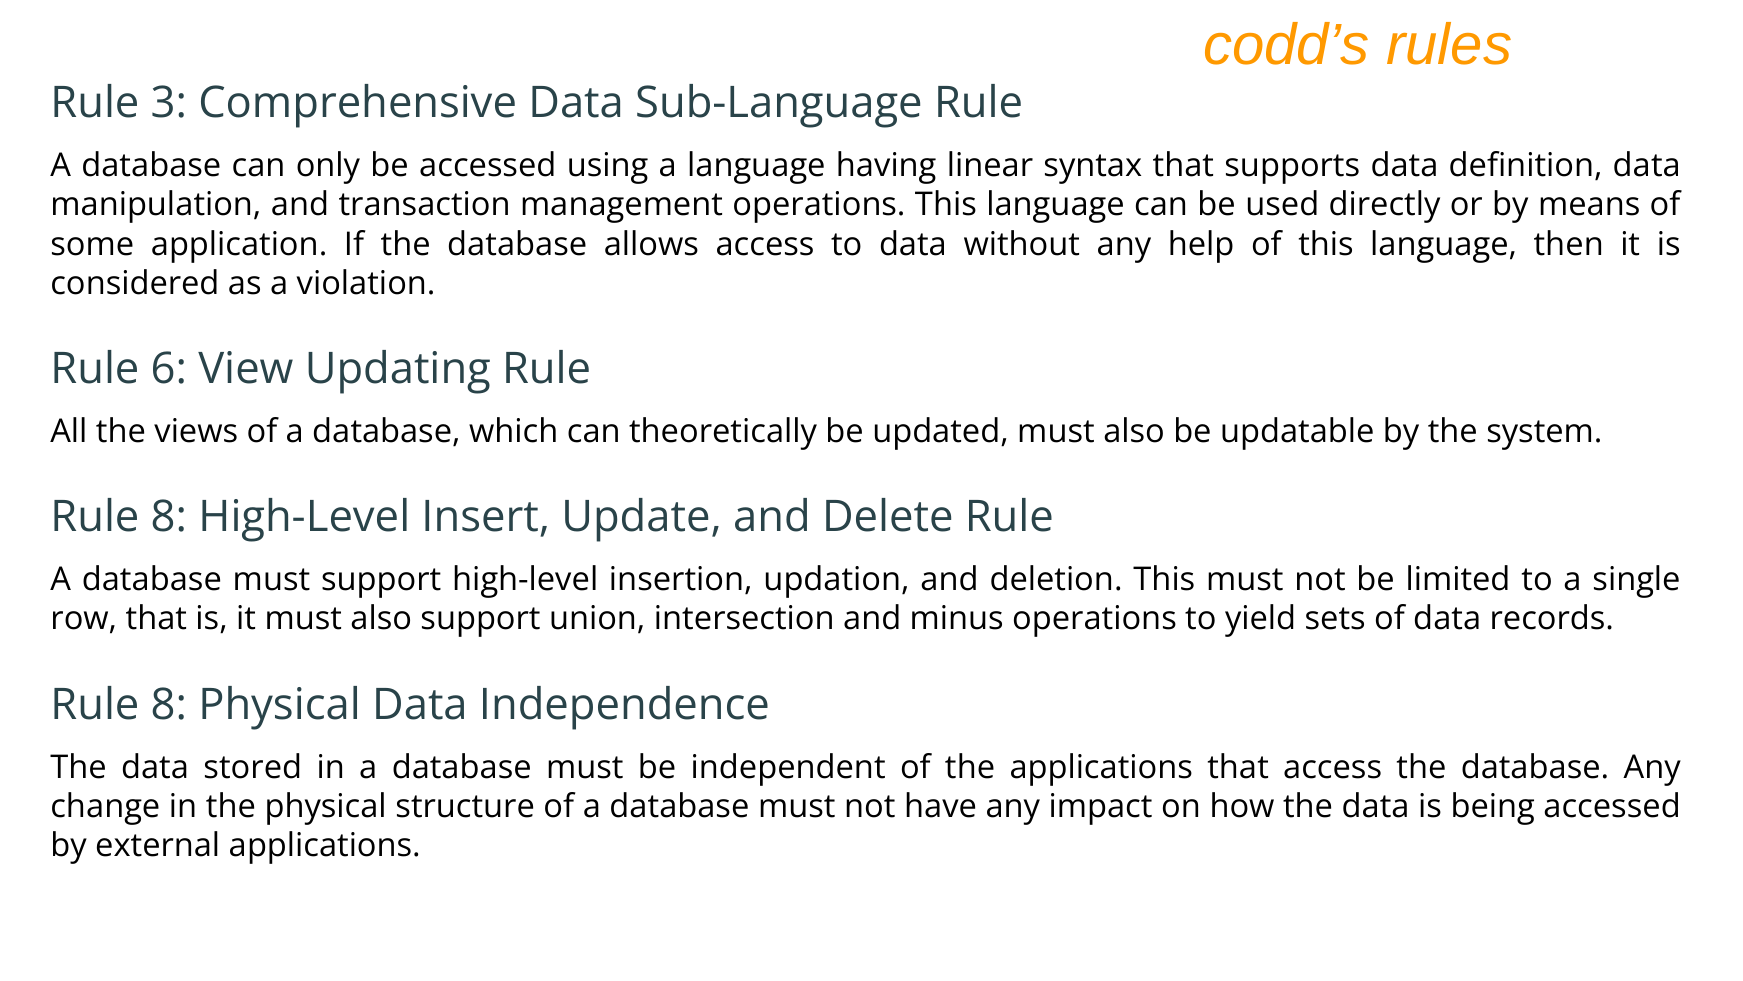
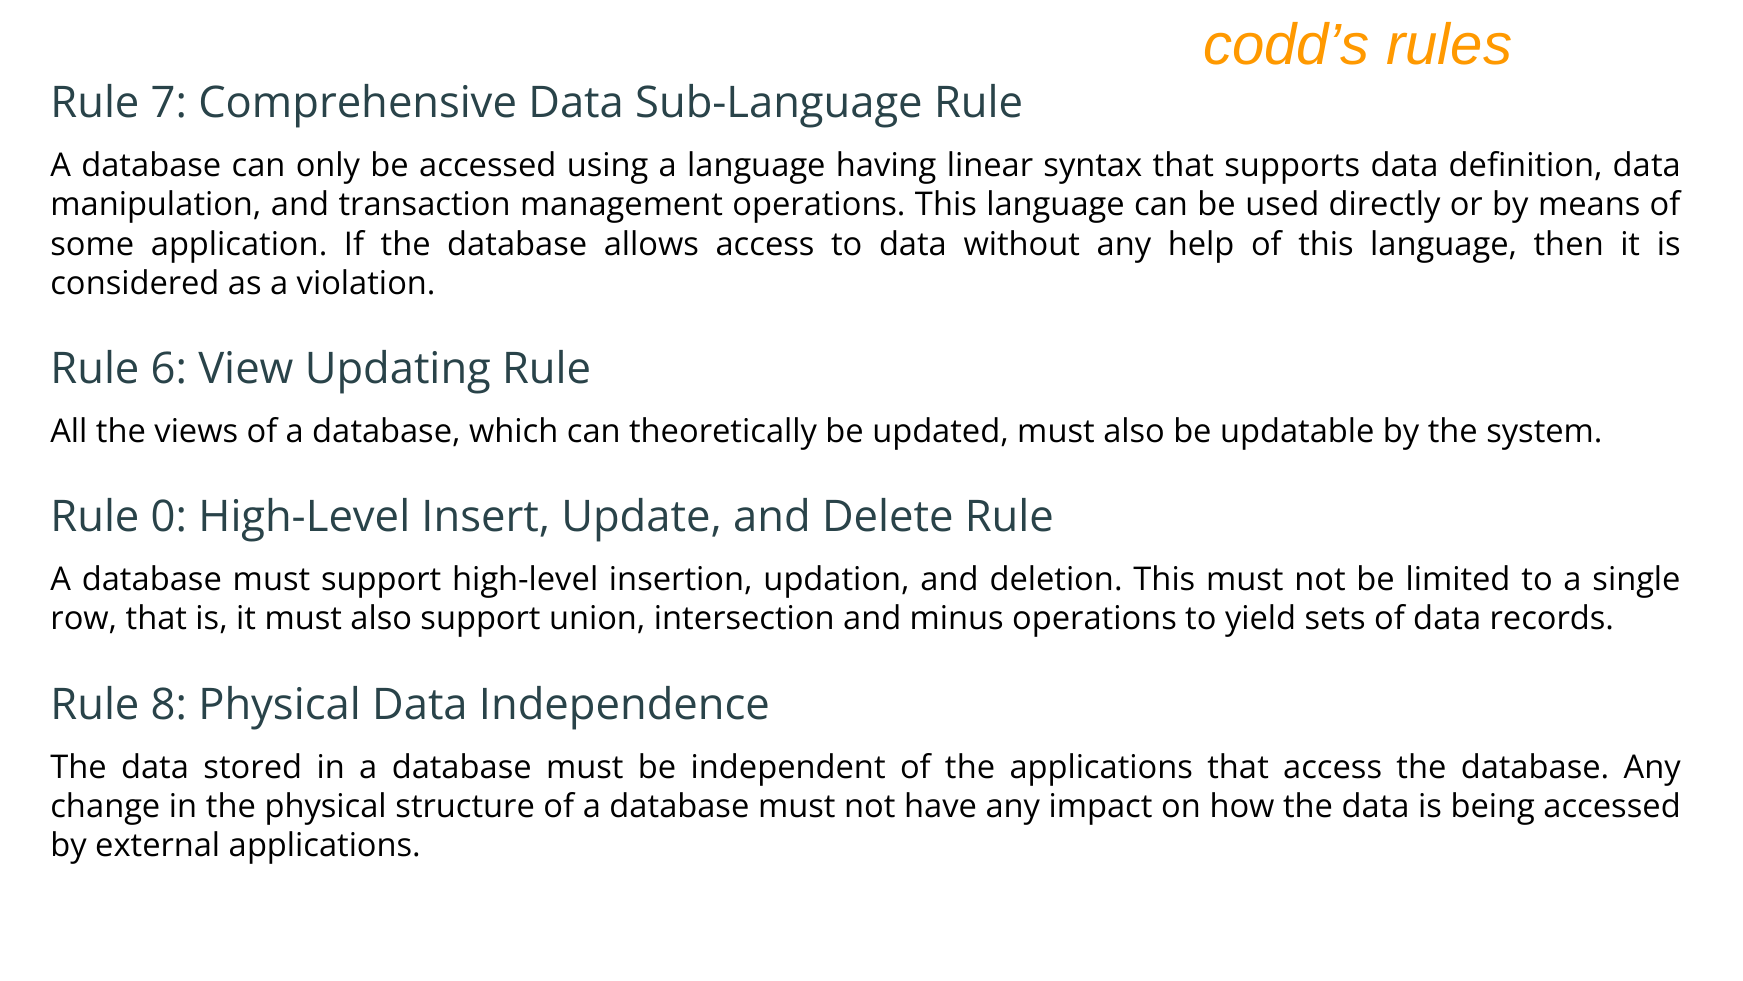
3: 3 -> 7 (169, 103)
8: 8 -> 0 (169, 517)
